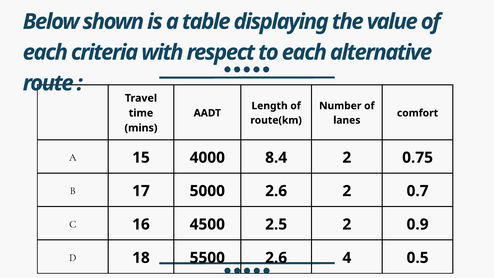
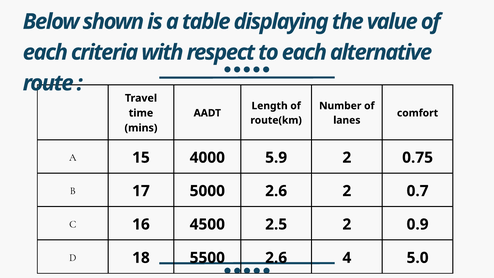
8.4: 8.4 -> 5.9 (276, 158)
0.5: 0.5 -> 5.0 (418, 258)
